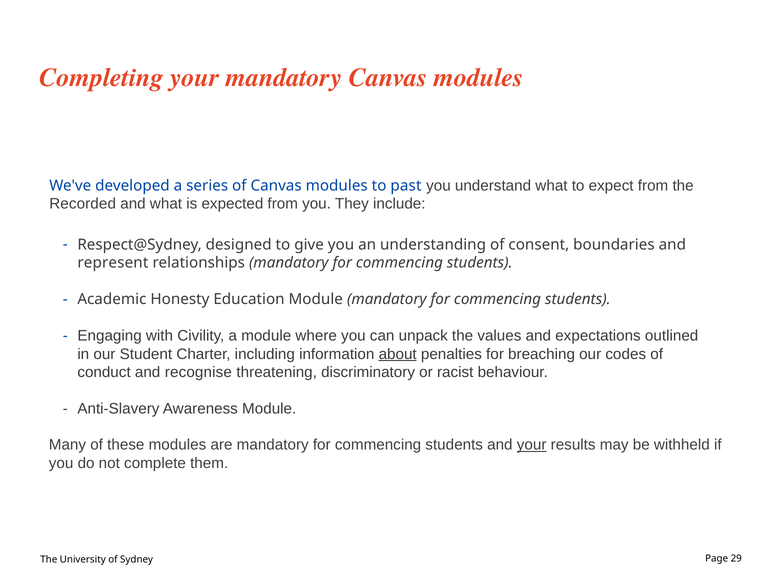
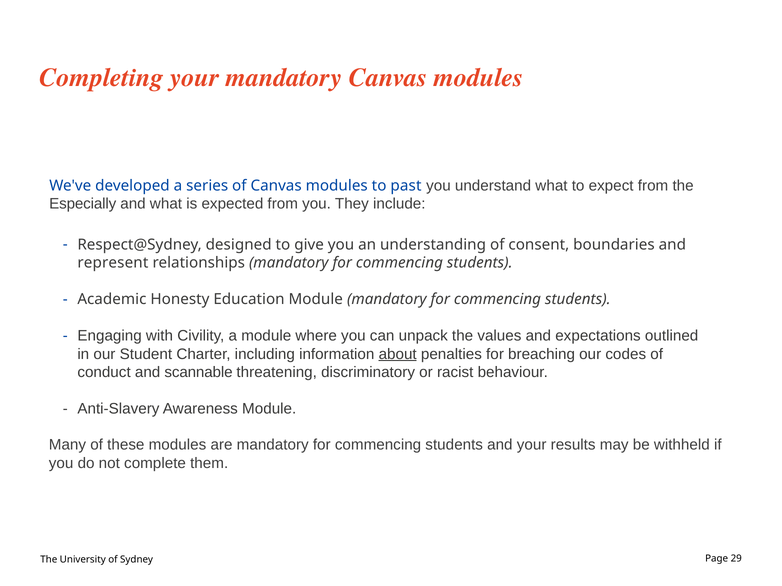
Recorded: Recorded -> Especially (83, 204)
recognise: recognise -> scannable (199, 373)
your underline: present -> none (532, 445)
